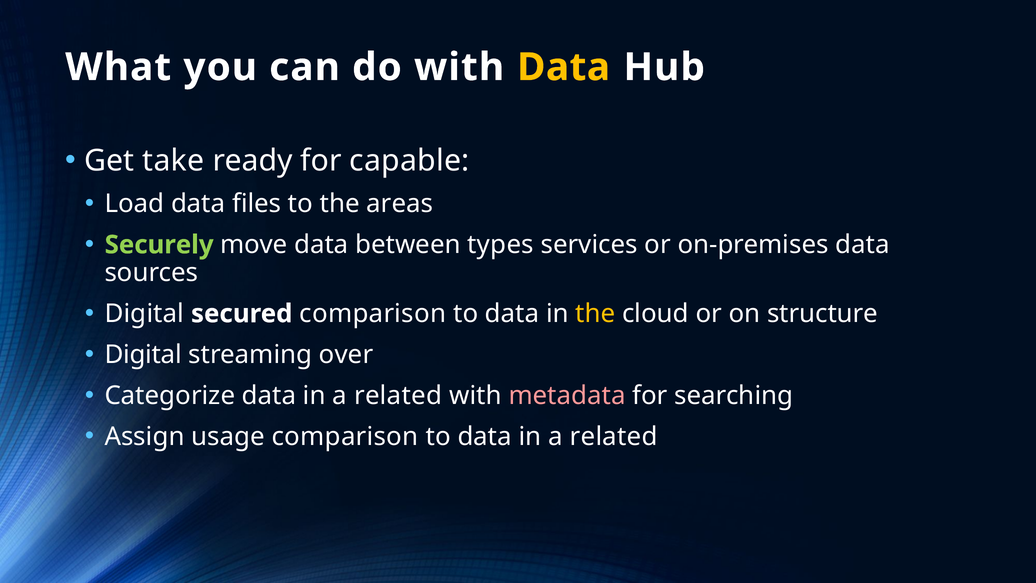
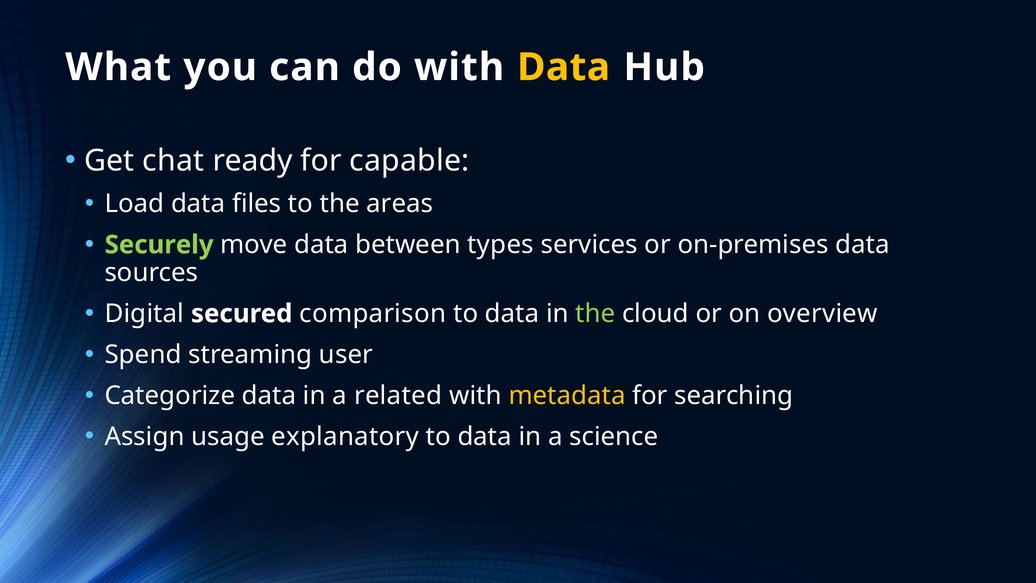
take: take -> chat (173, 161)
the colour: yellow -> light green (595, 314)
structure: structure -> overview (822, 314)
Digital: Digital -> Spend (143, 354)
over: over -> user (346, 354)
metadata colour: pink -> yellow (567, 395)
usage comparison: comparison -> explanatory (345, 436)
related: related -> science (614, 436)
